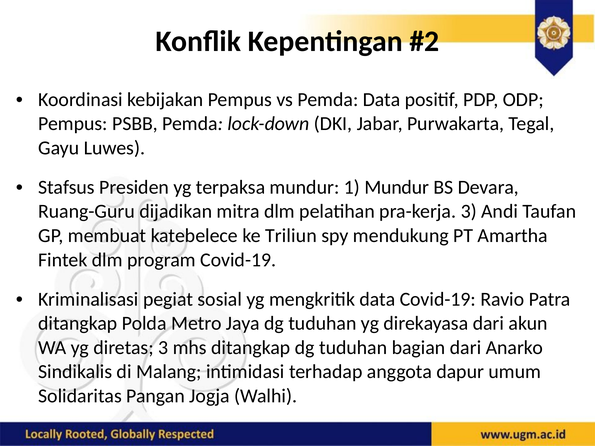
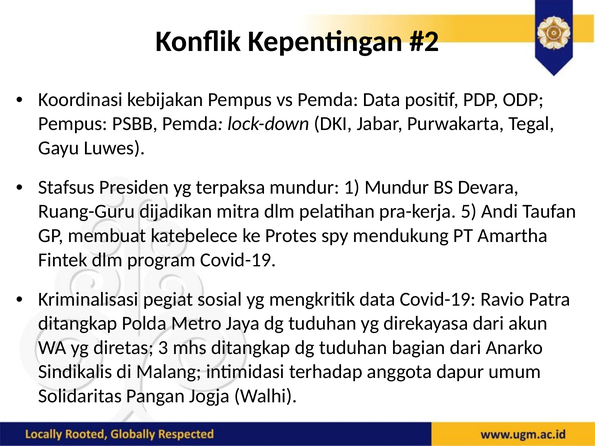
pra-kerja 3: 3 -> 5 (469, 212)
Triliun: Triliun -> Protes (291, 236)
